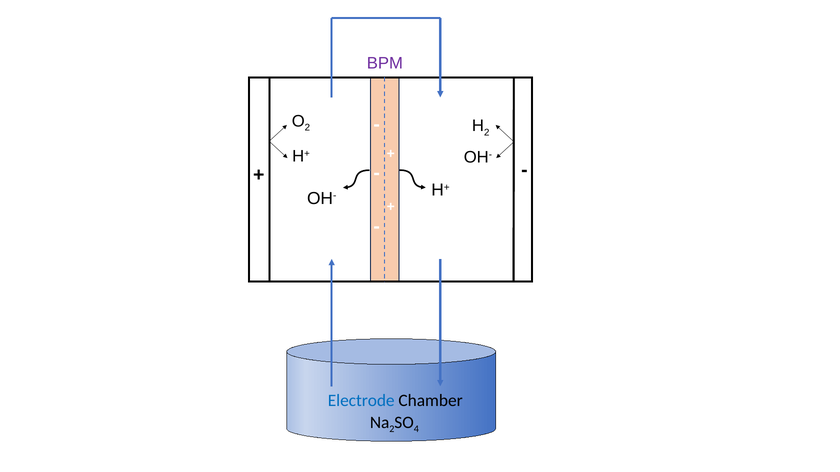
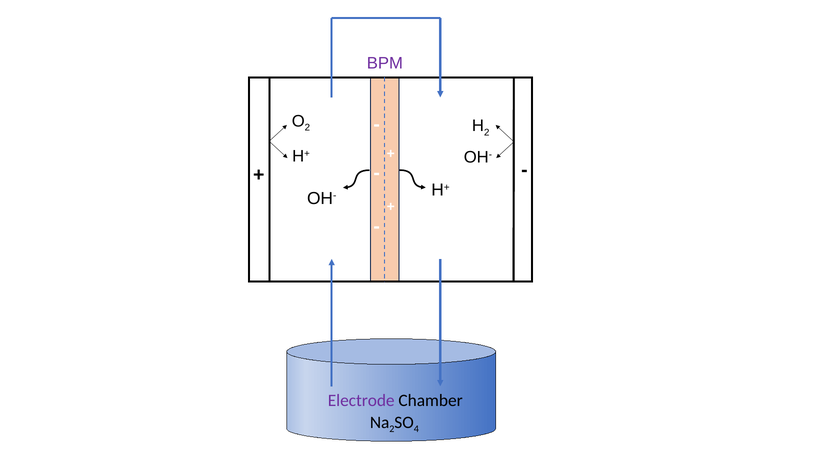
Electrode colour: blue -> purple (361, 401)
